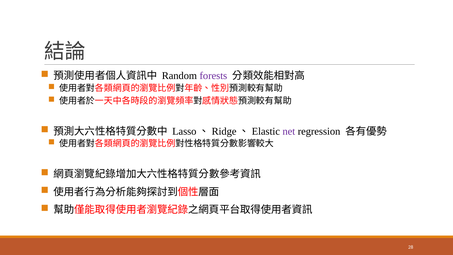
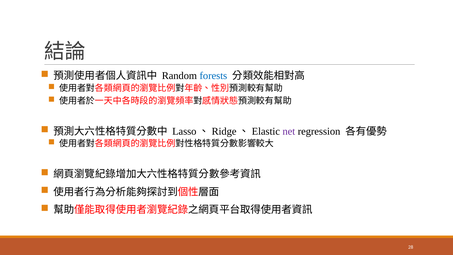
forests colour: purple -> blue (213, 76)
